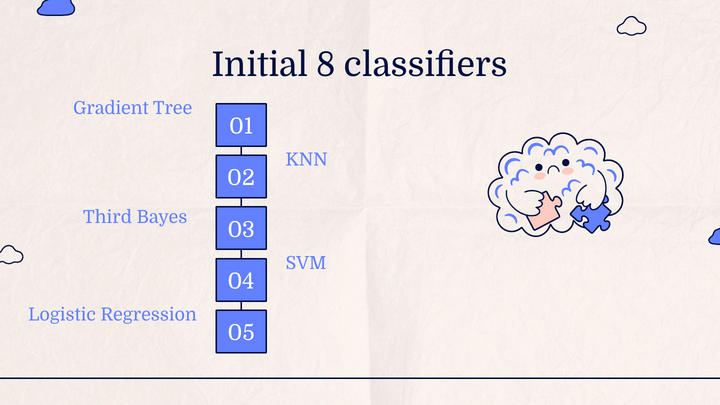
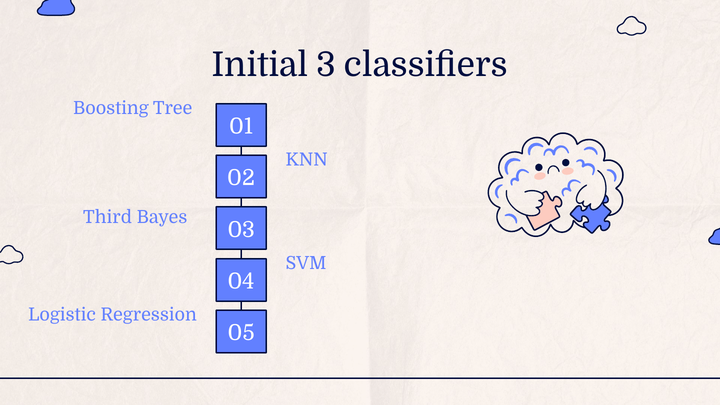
8: 8 -> 3 (326, 65)
Gradient: Gradient -> Boosting (111, 108)
